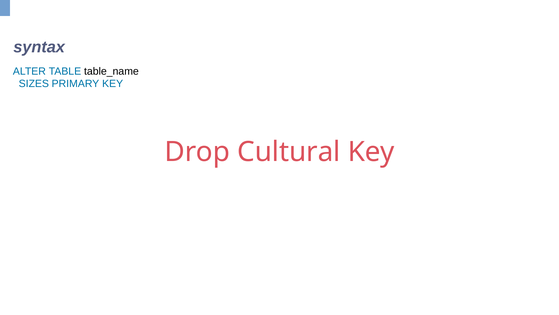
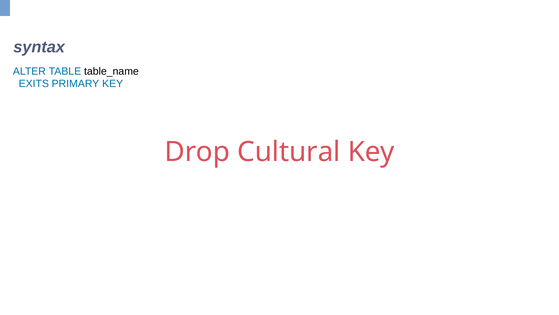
SIZES: SIZES -> EXITS (34, 84)
